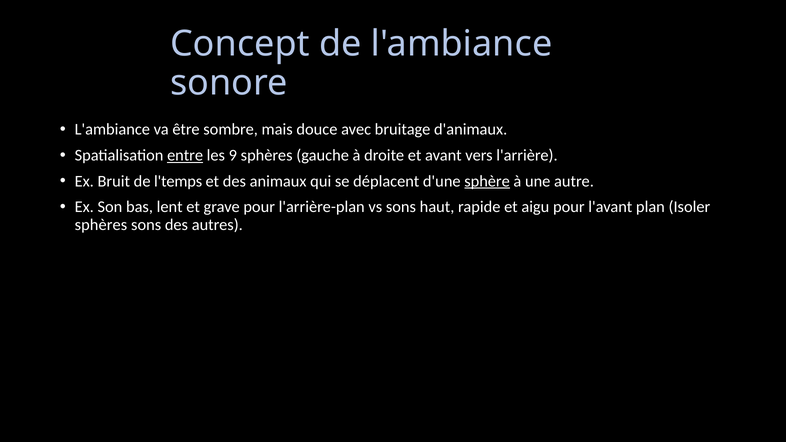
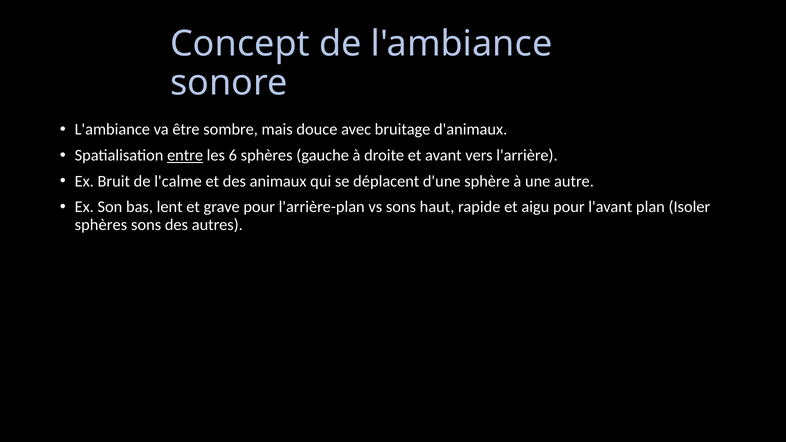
9: 9 -> 6 (233, 155)
l'temps: l'temps -> l'calme (178, 181)
sphère underline: present -> none (487, 181)
